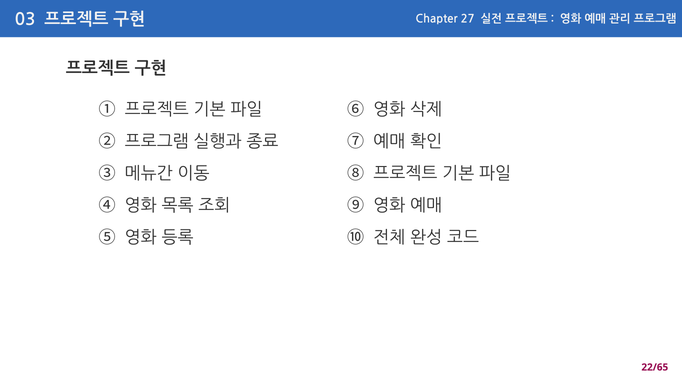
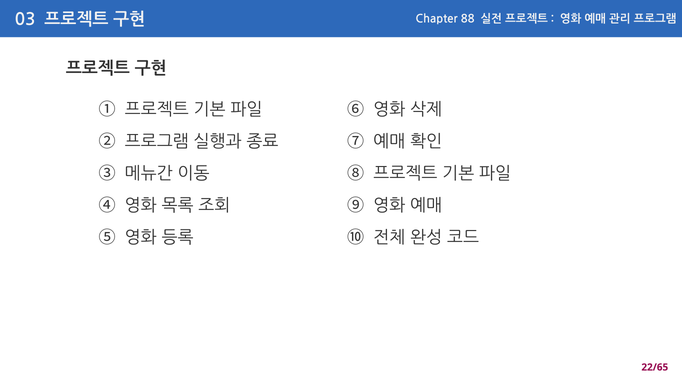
27: 27 -> 88 (468, 19)
